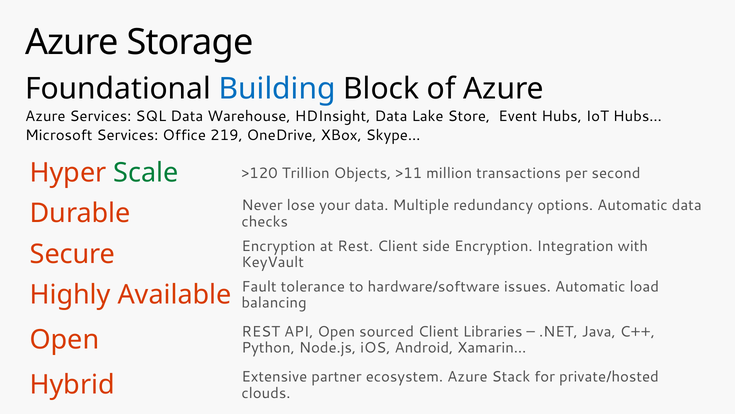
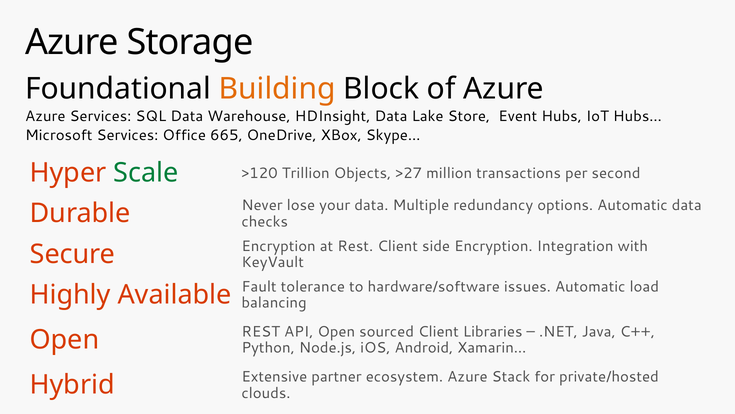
Building colour: blue -> orange (277, 89)
219: 219 -> 665 (226, 135)
>11: >11 -> >27 (409, 173)
